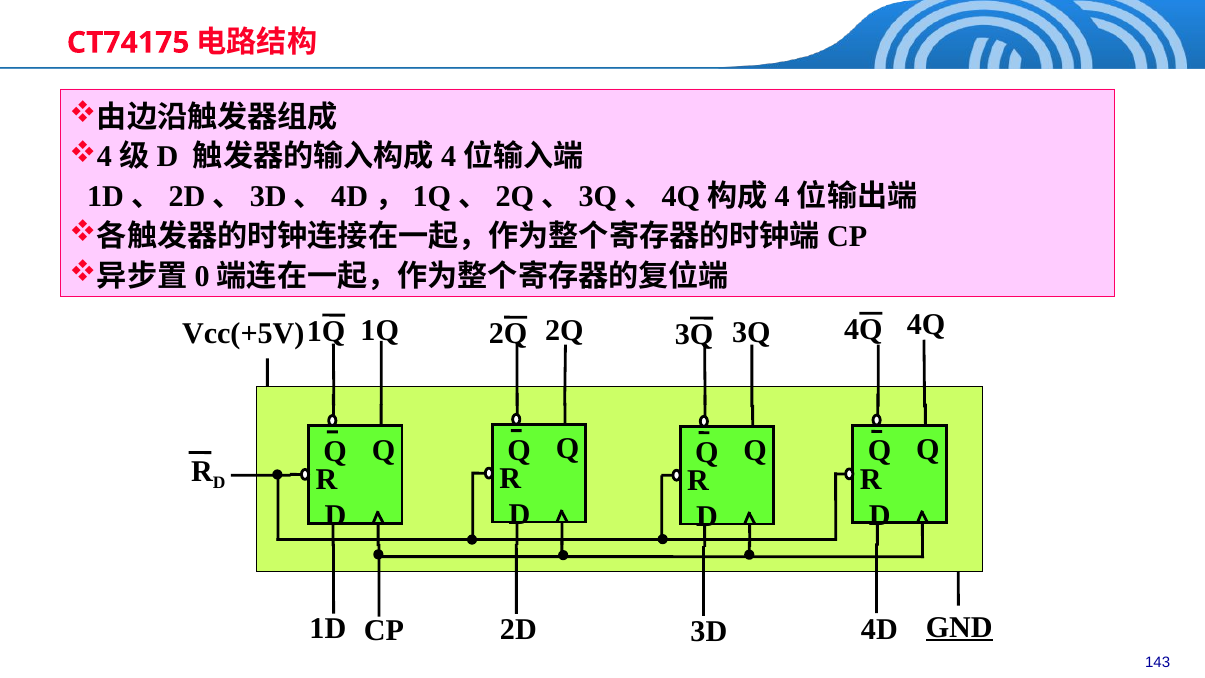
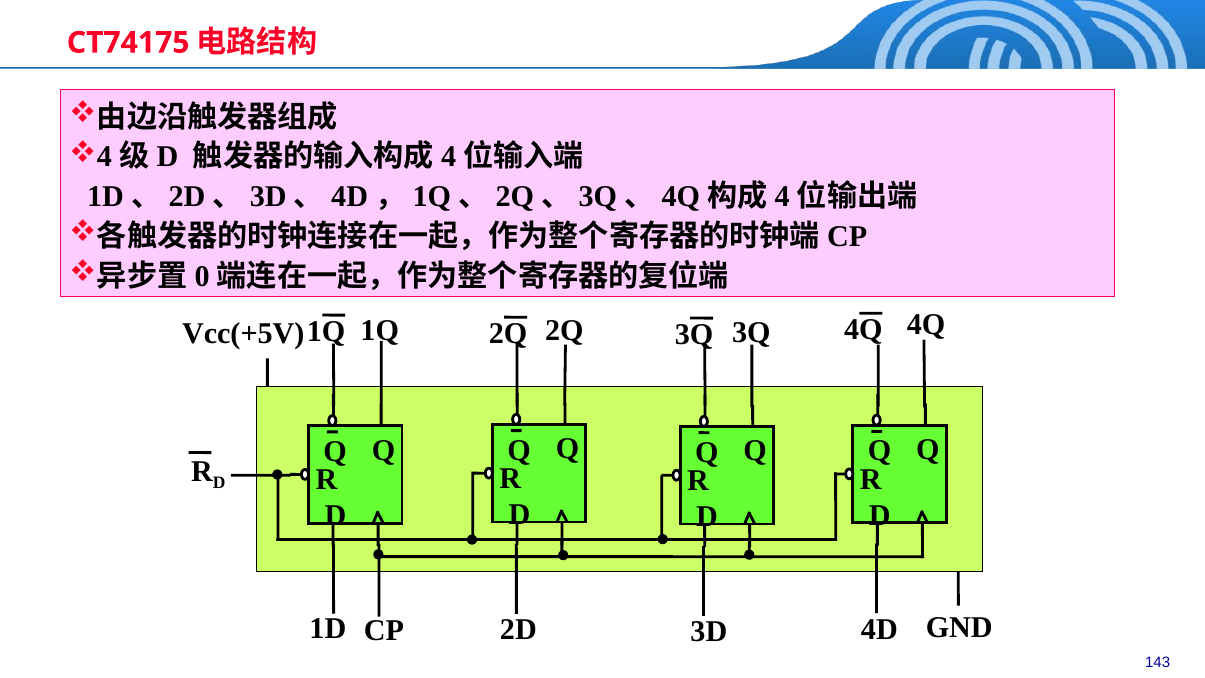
GND underline: present -> none (959, 627)
